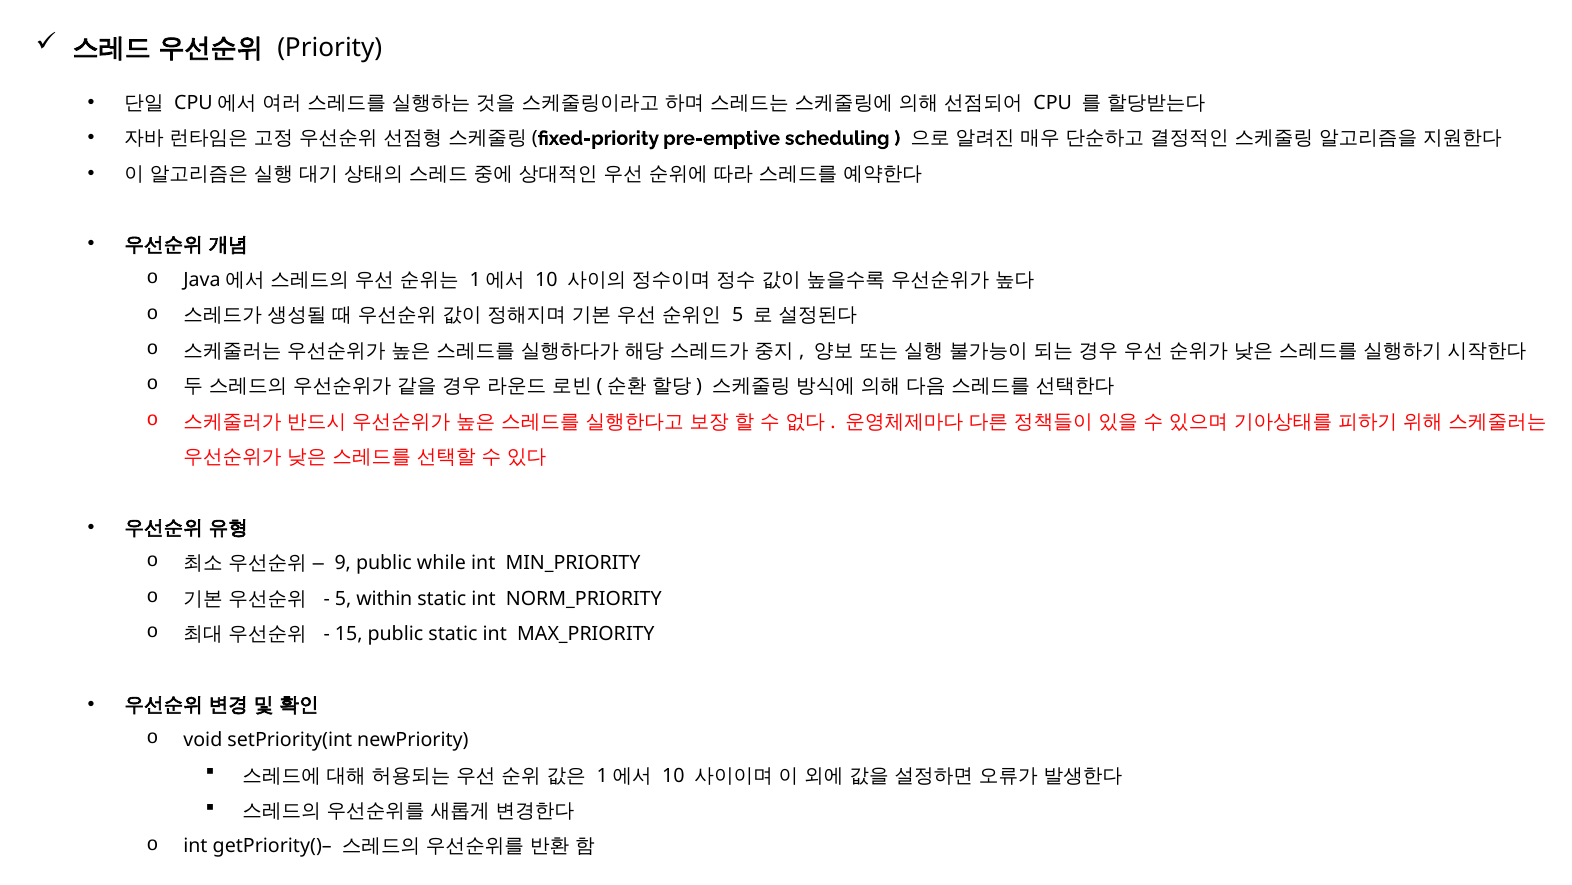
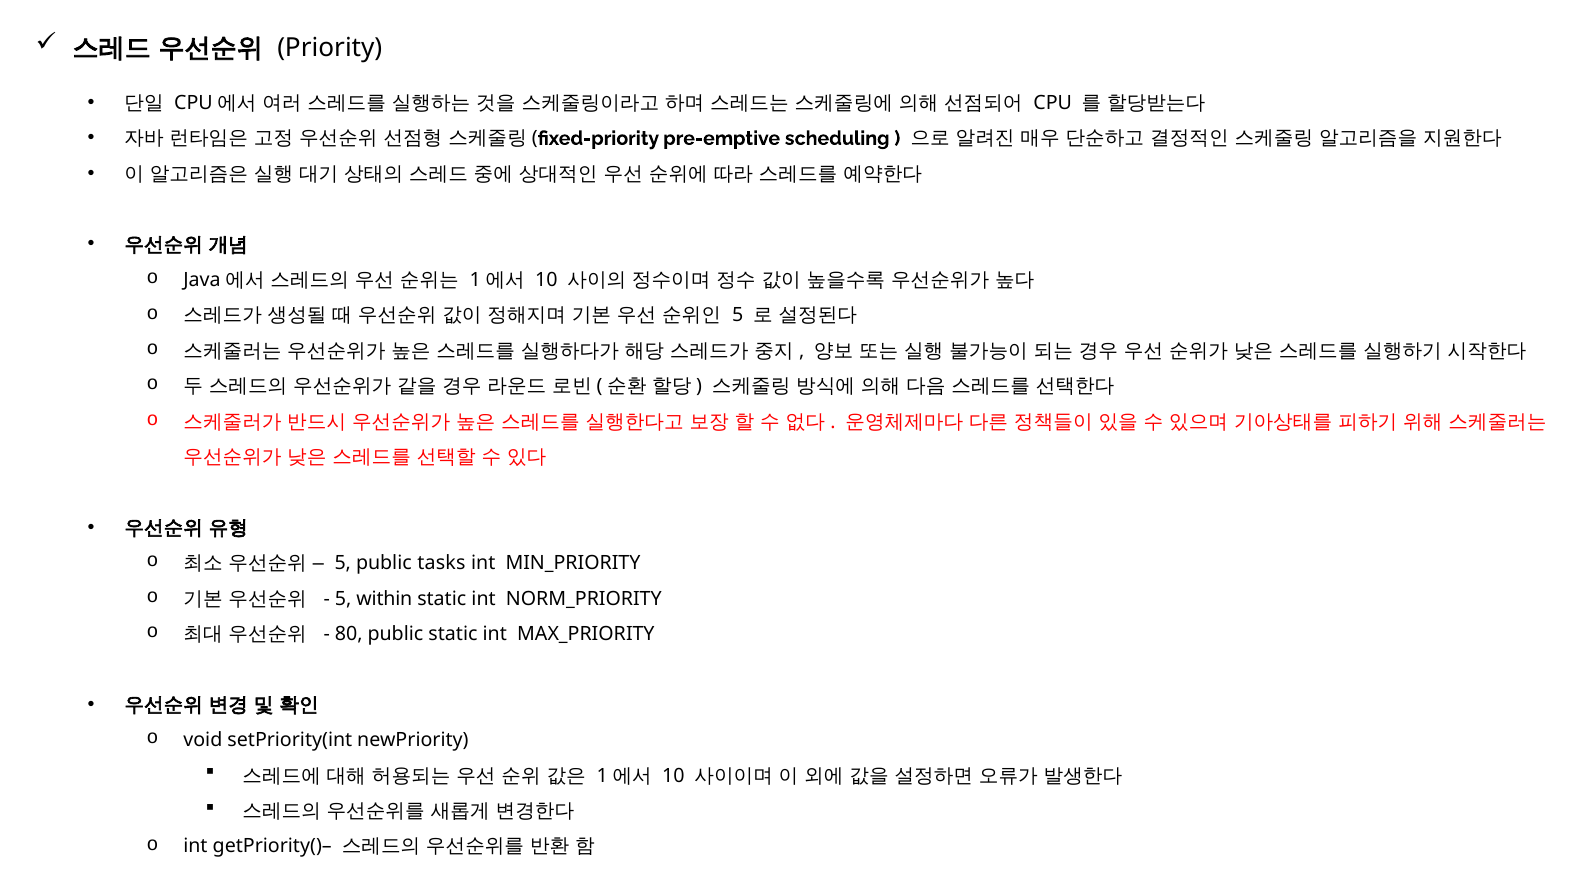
9: 9 -> 5 (343, 563)
while: while -> tasks (441, 563)
15: 15 -> 80 (349, 633)
